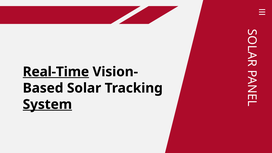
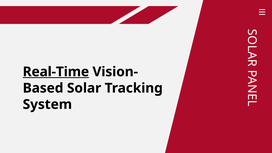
System underline: present -> none (47, 104)
